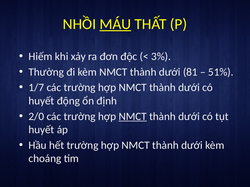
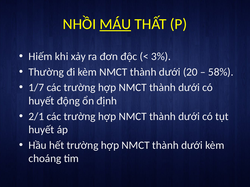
81: 81 -> 20 (190, 72)
51%: 51% -> 58% (221, 72)
2/0: 2/0 -> 2/1 (36, 117)
NMCT underline: present -> none (133, 117)
